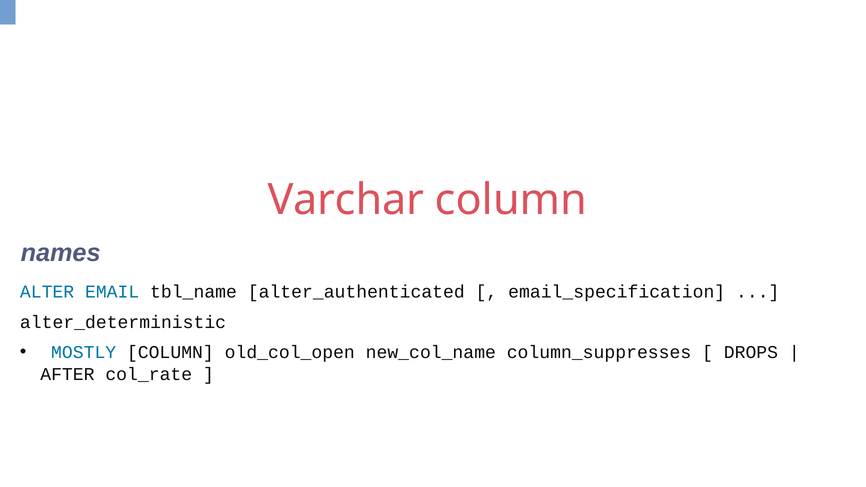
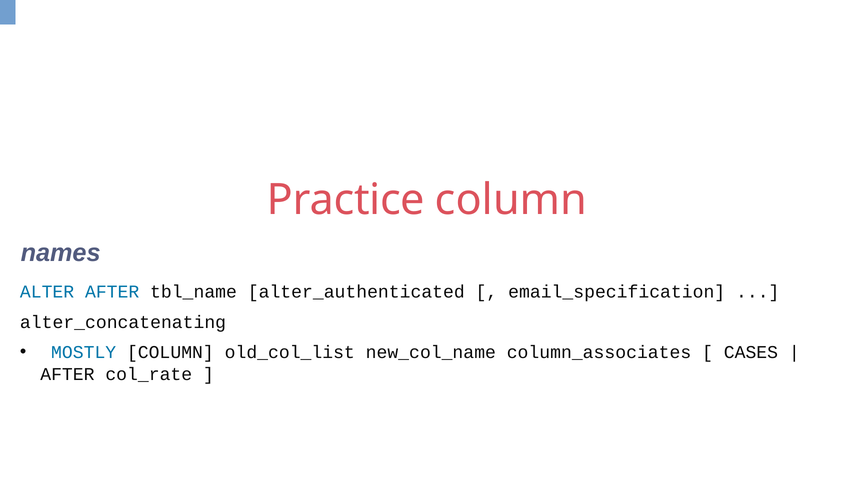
Varchar: Varchar -> Practice (346, 200)
ALTER EMAIL: EMAIL -> AFTER (112, 292)
alter_deterministic: alter_deterministic -> alter_concatenating (123, 322)
old_col_open: old_col_open -> old_col_list (290, 353)
column_suppresses: column_suppresses -> column_associates (599, 353)
DROPS: DROPS -> CASES (751, 353)
